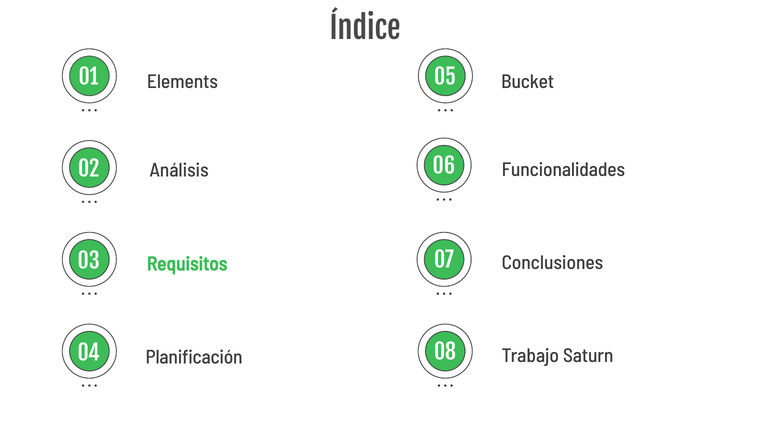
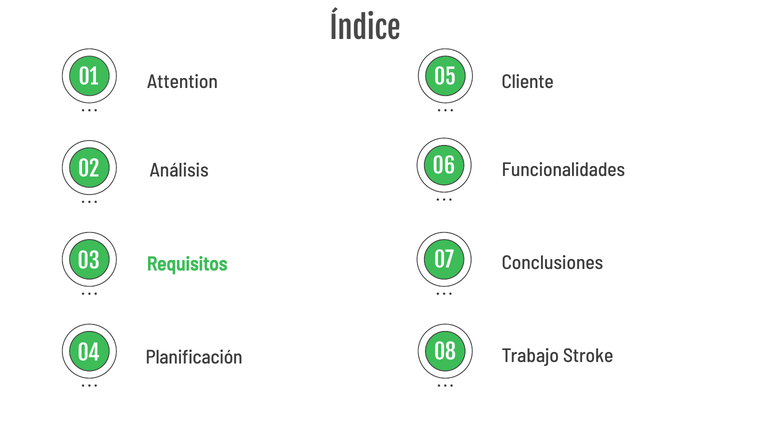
Elements: Elements -> Attention (182, 82)
Bucket: Bucket -> Cliente (528, 82)
Saturn: Saturn -> Stroke (588, 356)
